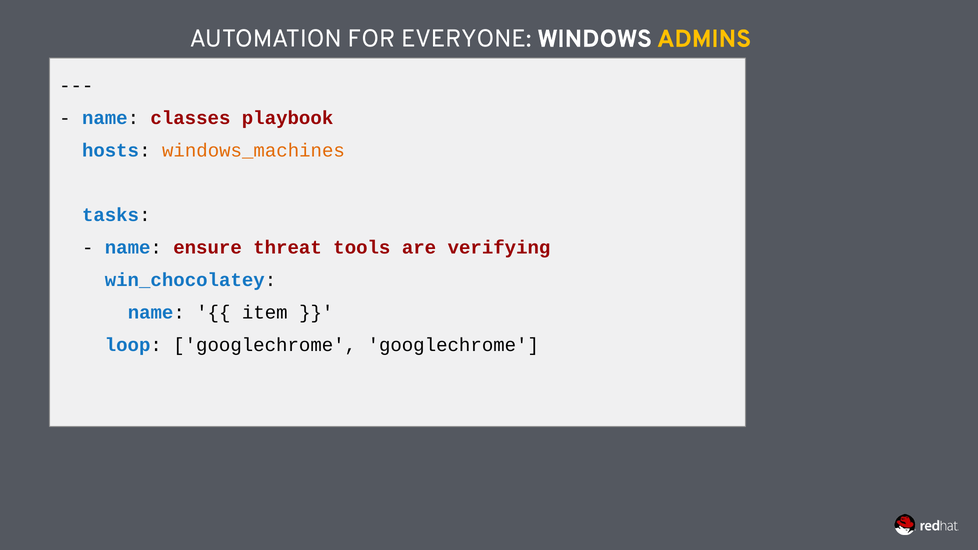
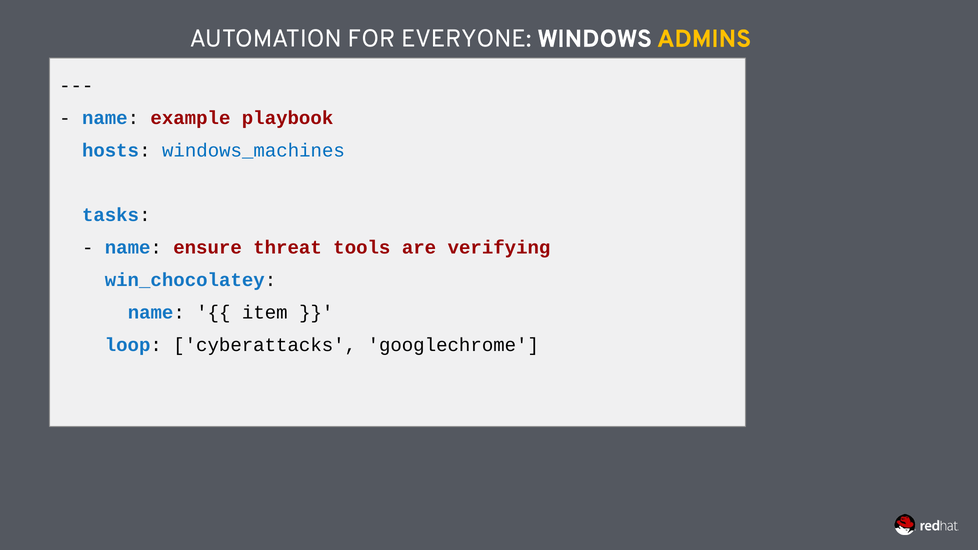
classes: classes -> example (190, 118)
windows_machines colour: orange -> blue (253, 150)
loop googlechrome: googlechrome -> cyberattacks (265, 345)
